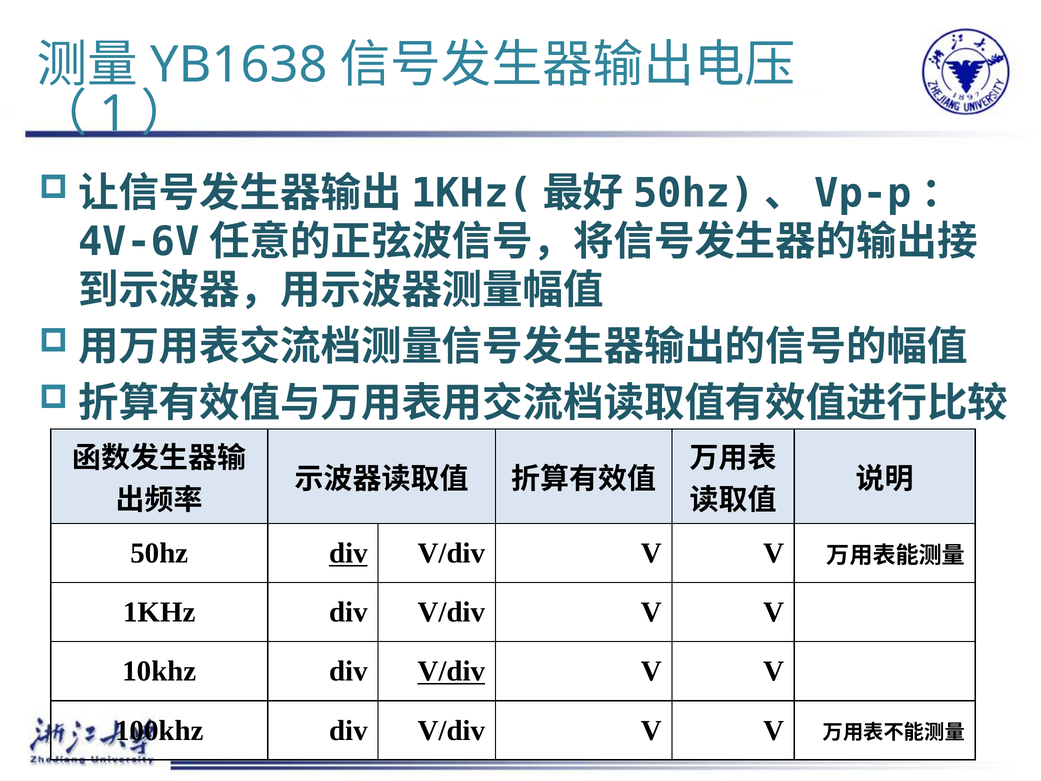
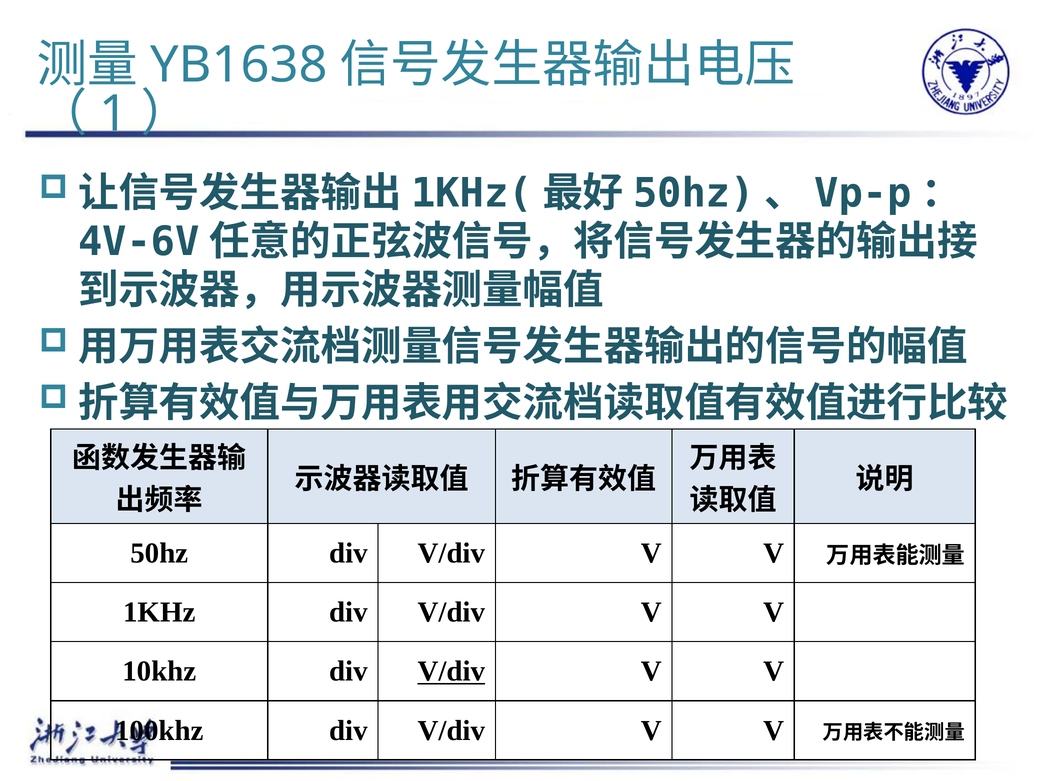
div underline: present -> none (348, 553)
